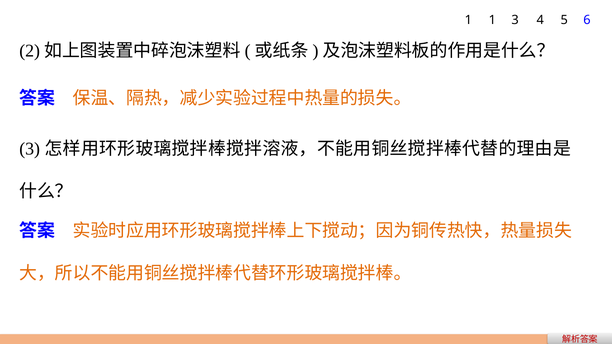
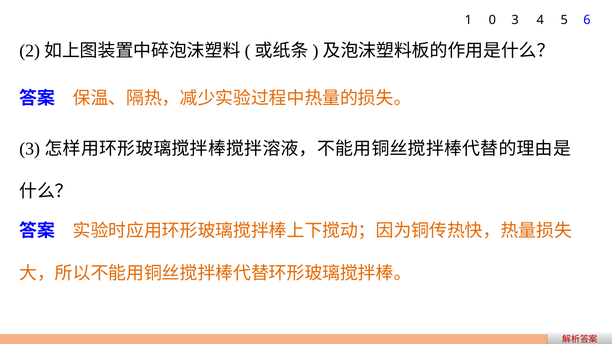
1 1: 1 -> 0 (492, 20)
